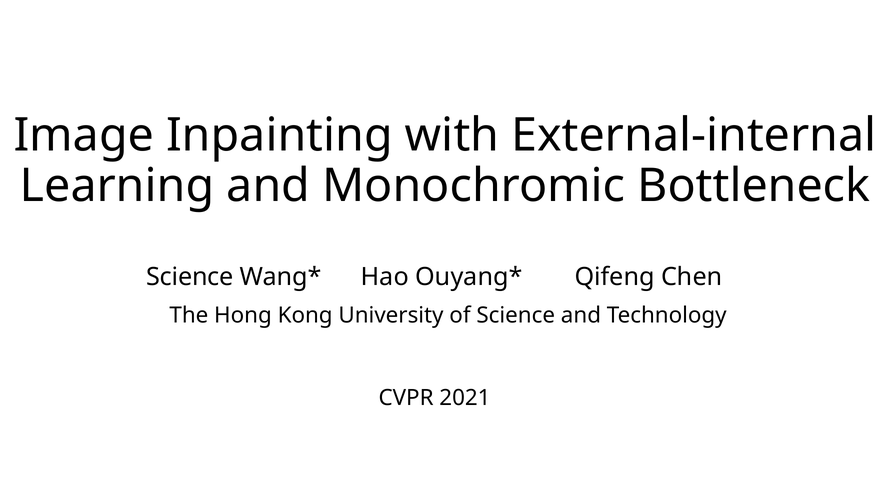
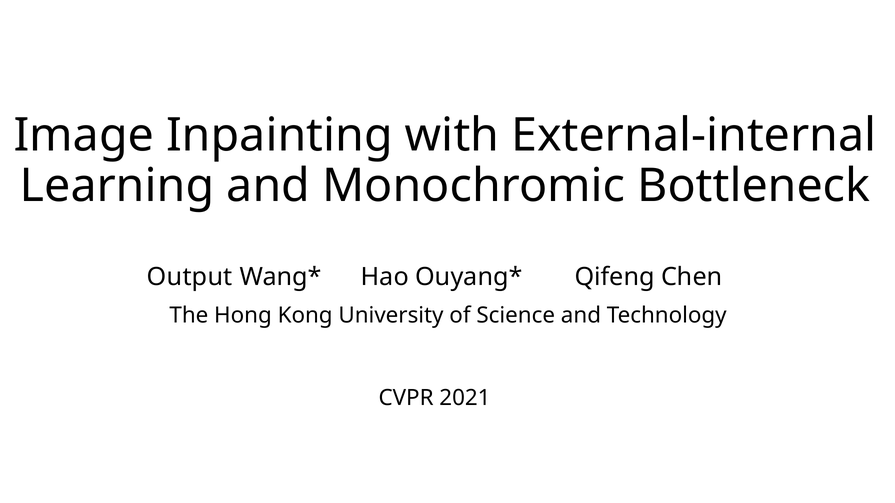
Science: Science -> Output (190, 277)
